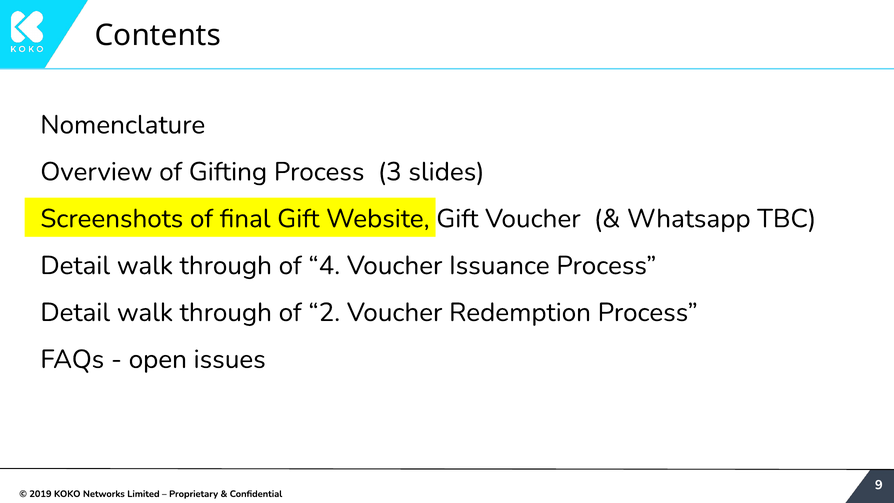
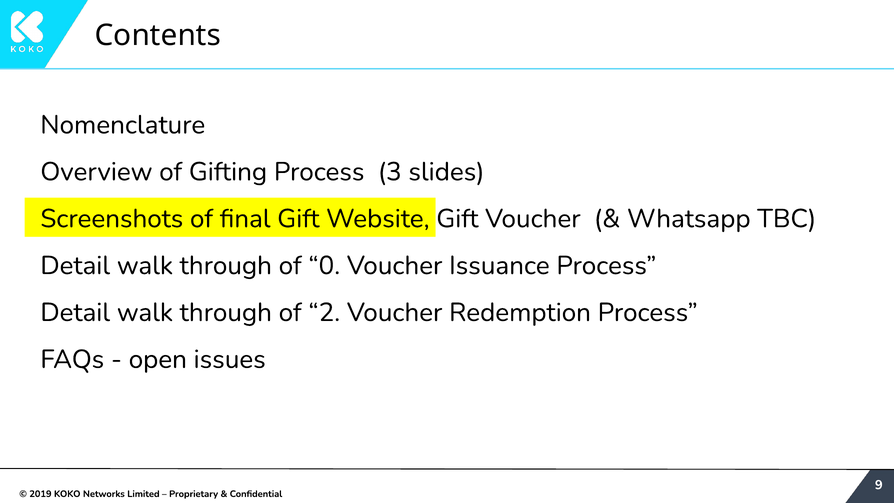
4: 4 -> 0 (324, 265)
